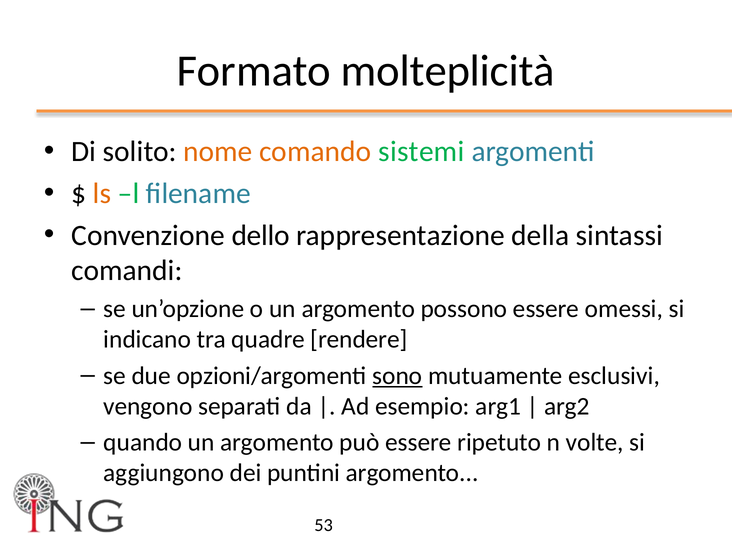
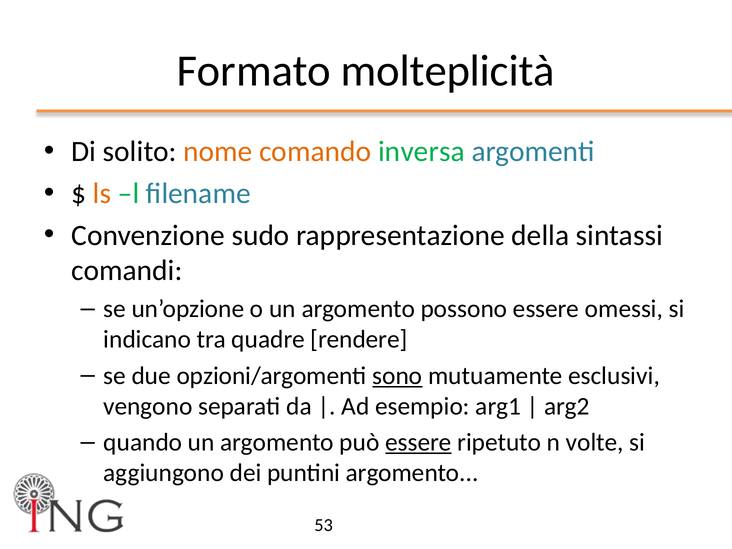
sistemi: sistemi -> inversa (421, 152)
dello: dello -> sudo (261, 235)
essere underline: none -> present (418, 442)
